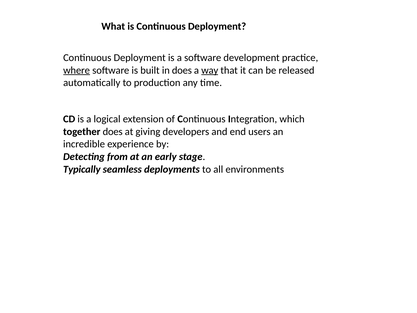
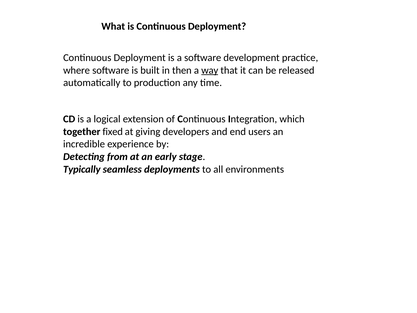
where underline: present -> none (77, 70)
in does: does -> then (182, 70)
together does: does -> fixed (113, 132)
